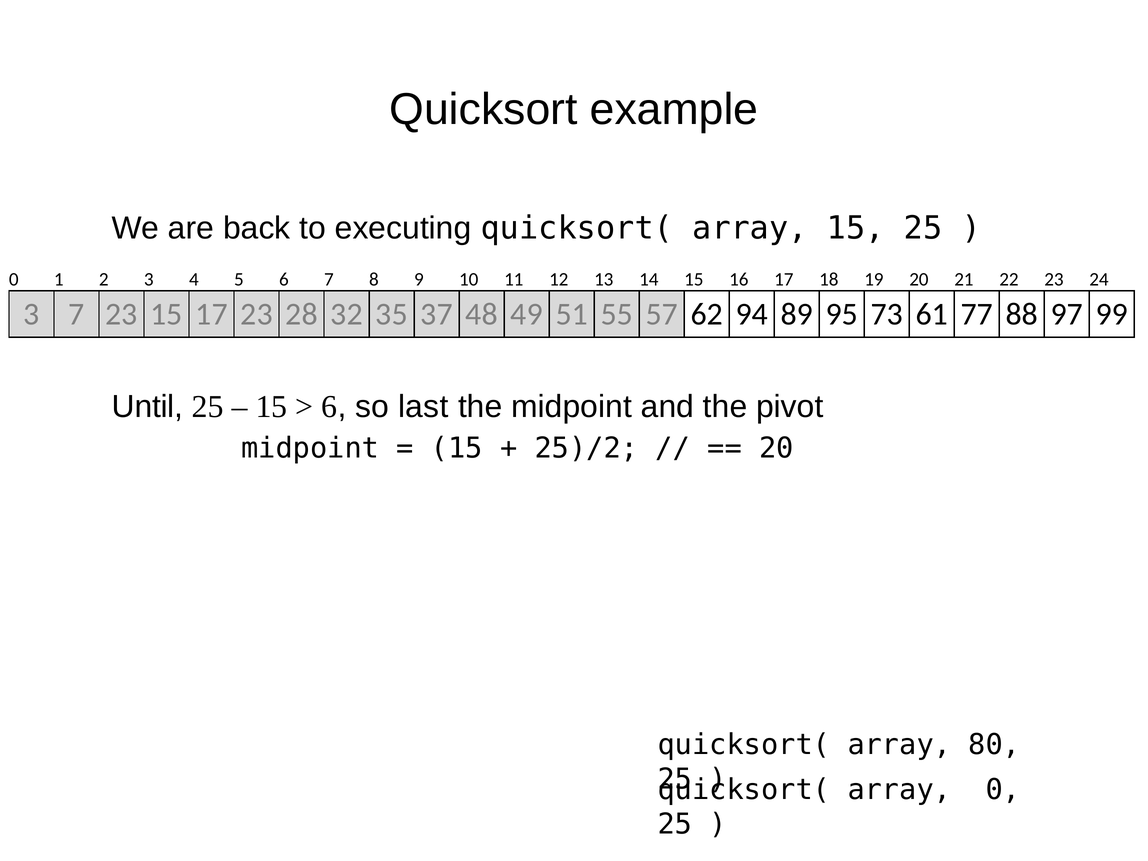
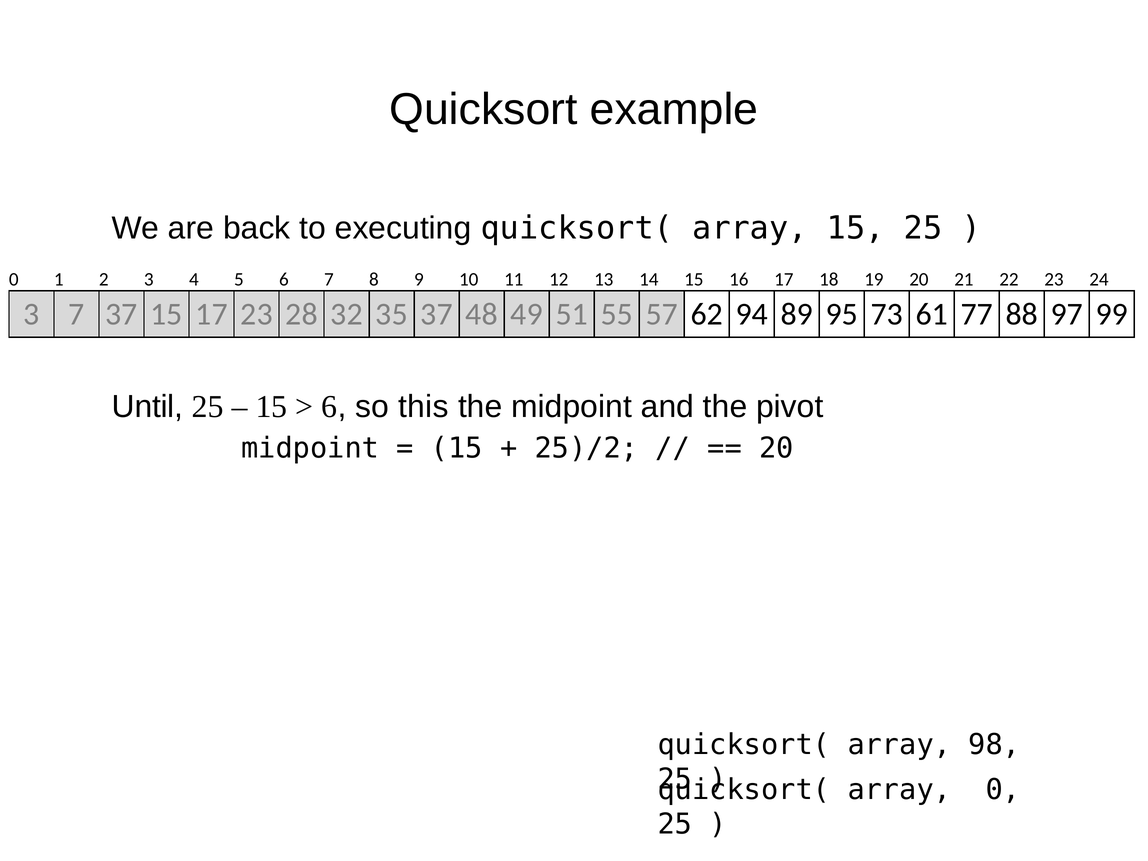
7 23: 23 -> 37 (121, 314)
last: last -> this (423, 407)
80: 80 -> 98 (994, 745)
